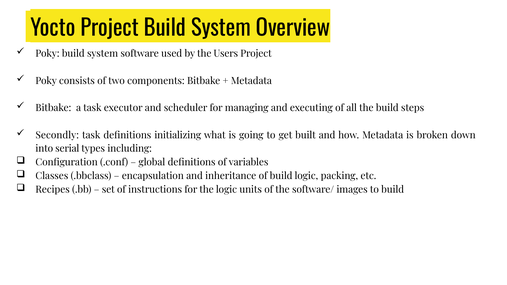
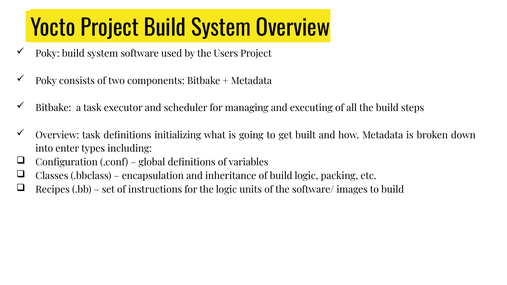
Secondly: Secondly -> Overview (57, 135)
serial: serial -> enter (67, 149)
